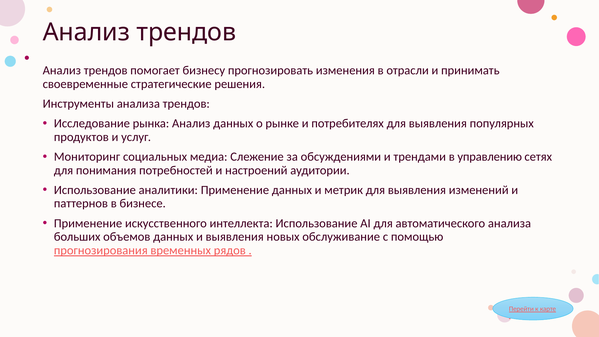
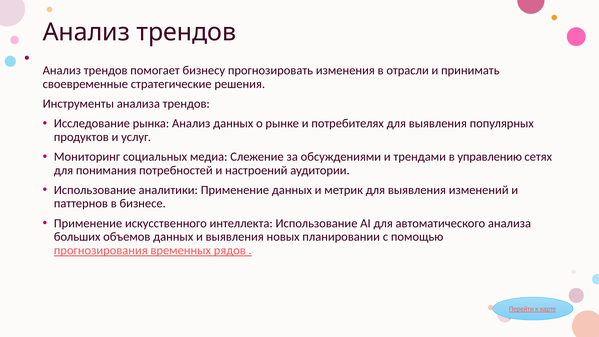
обслуживание: обслуживание -> планировании (341, 237)
